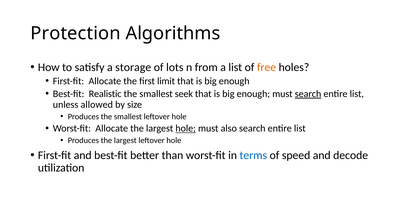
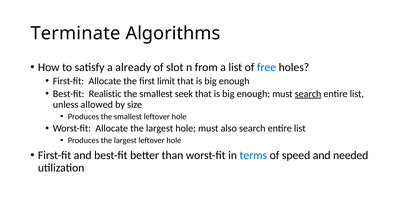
Protection: Protection -> Terminate (76, 34)
storage: storage -> already (133, 67)
lots: lots -> slot (175, 67)
free colour: orange -> blue (267, 67)
hole underline: present -> none (186, 129)
decode: decode -> needed (351, 156)
